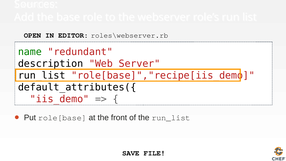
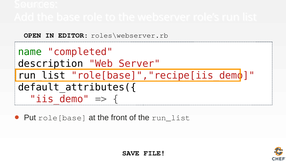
redundant: redundant -> completed (80, 52)
